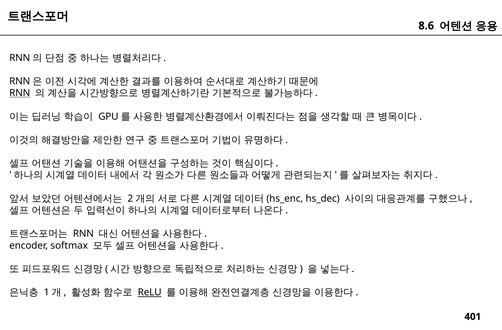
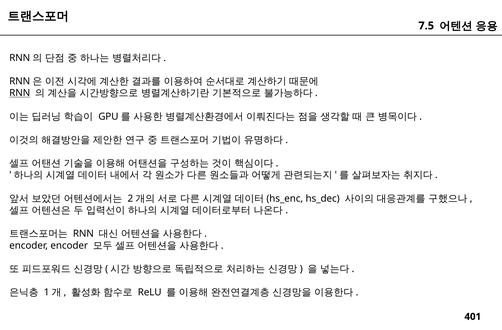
8.6: 8.6 -> 7.5 (426, 26)
encoder softmax: softmax -> encoder (69, 245)
ReLU underline: present -> none (150, 292)
